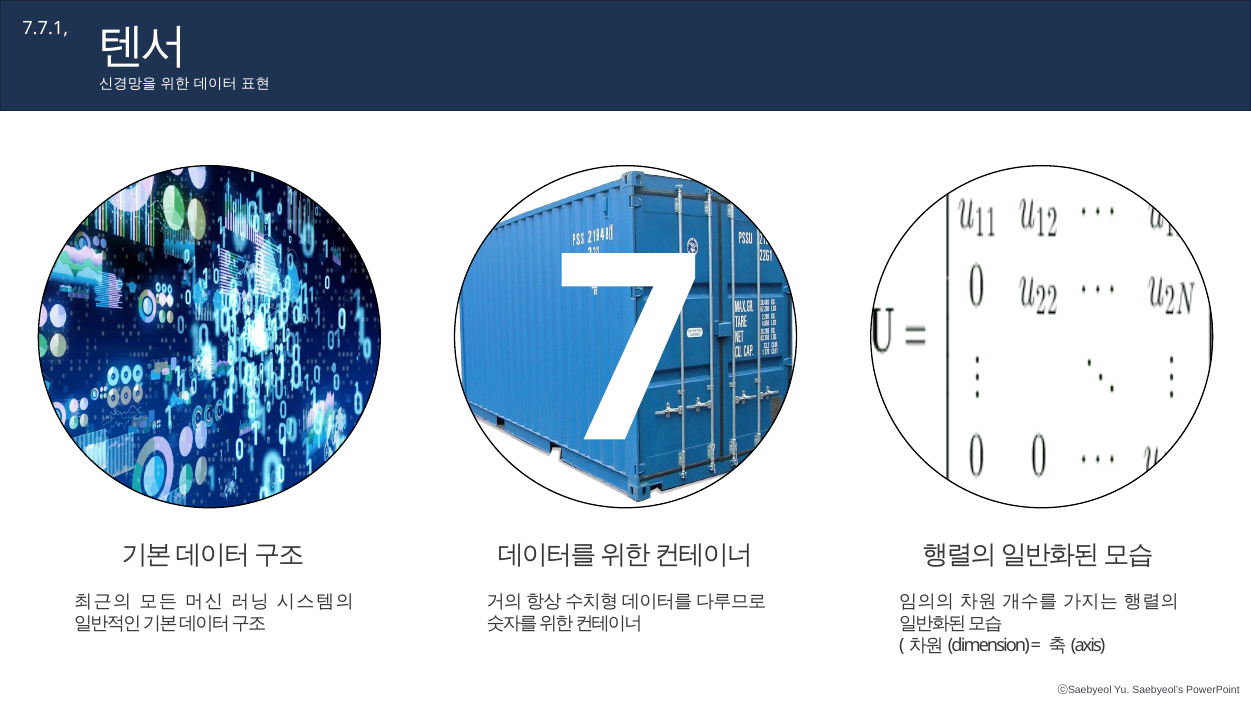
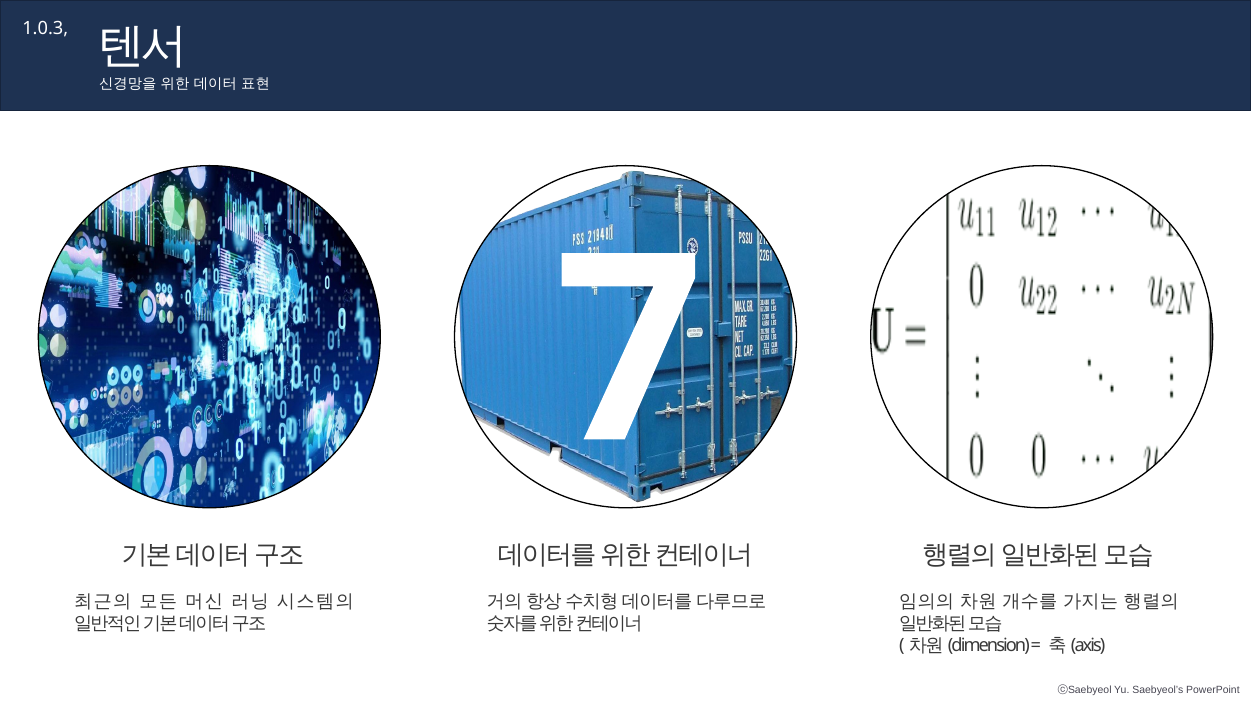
7.7.1: 7.7.1 -> 1.0.3 (45, 29)
